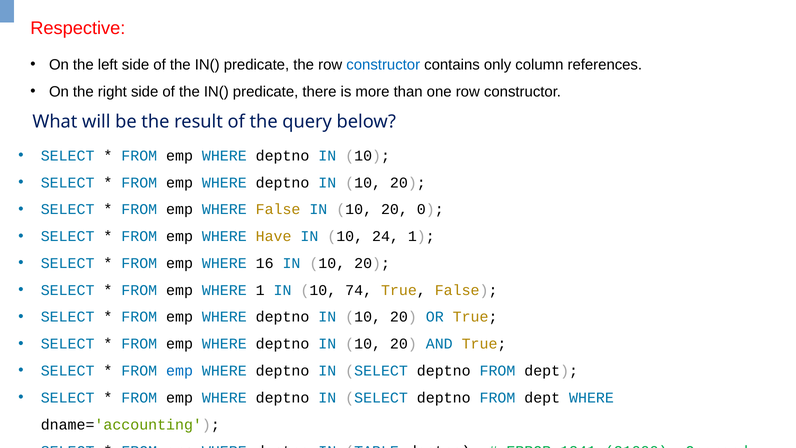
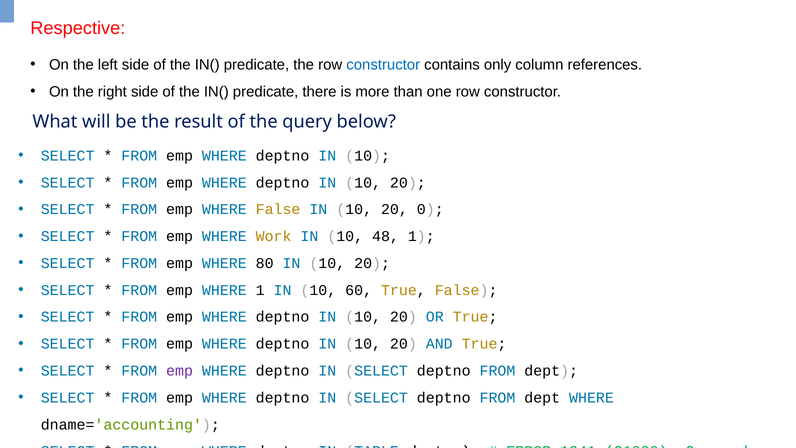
Have: Have -> Work (274, 236)
24: 24 -> 48 (386, 236)
16: 16 -> 80 (265, 263)
74: 74 -> 60 (359, 290)
emp colour: blue -> purple (180, 371)
